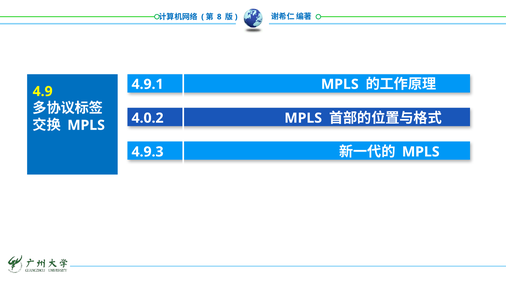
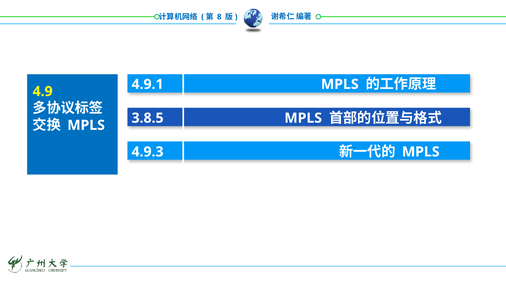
4.0.2: 4.0.2 -> 3.8.5 (148, 118)
